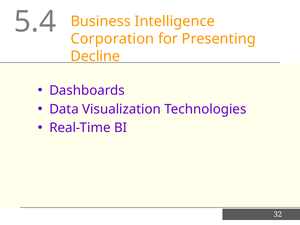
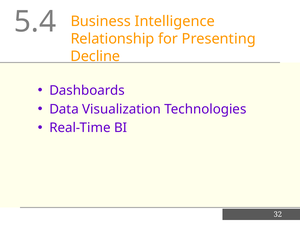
Corporation: Corporation -> Relationship (112, 39)
